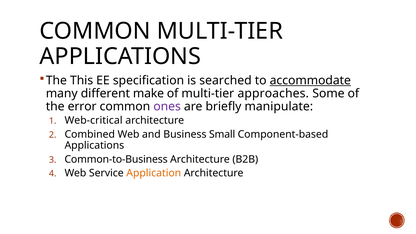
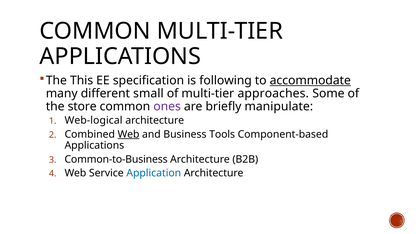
searched: searched -> following (226, 80)
make: make -> small (148, 93)
error: error -> store (82, 107)
Web-critical: Web-critical -> Web-logical (94, 120)
Web underline: none -> present (129, 134)
Small: Small -> Tools (222, 134)
Application colour: orange -> blue (154, 173)
